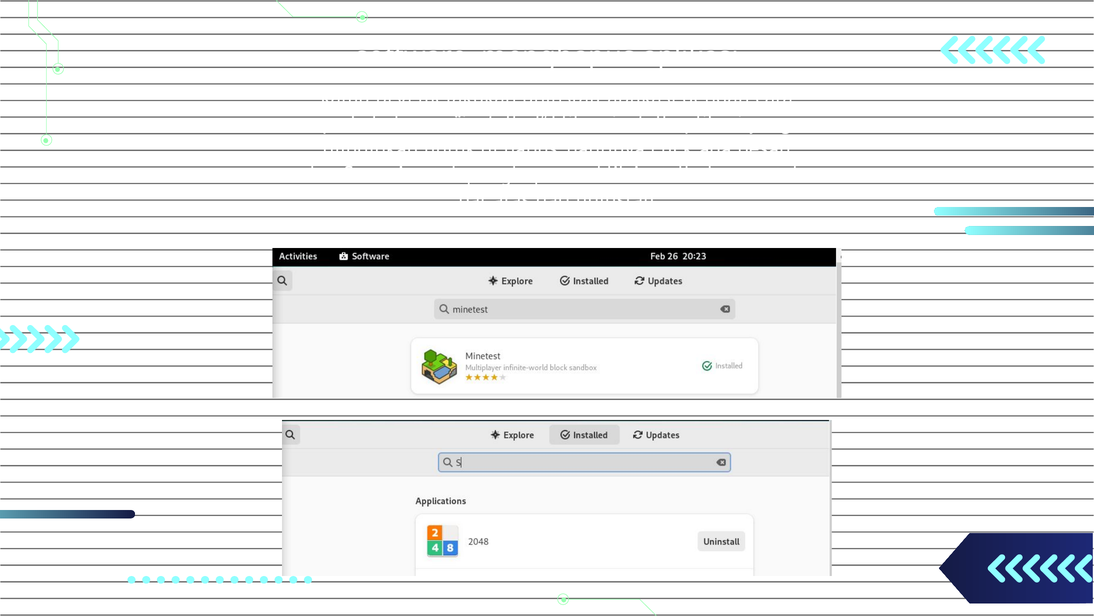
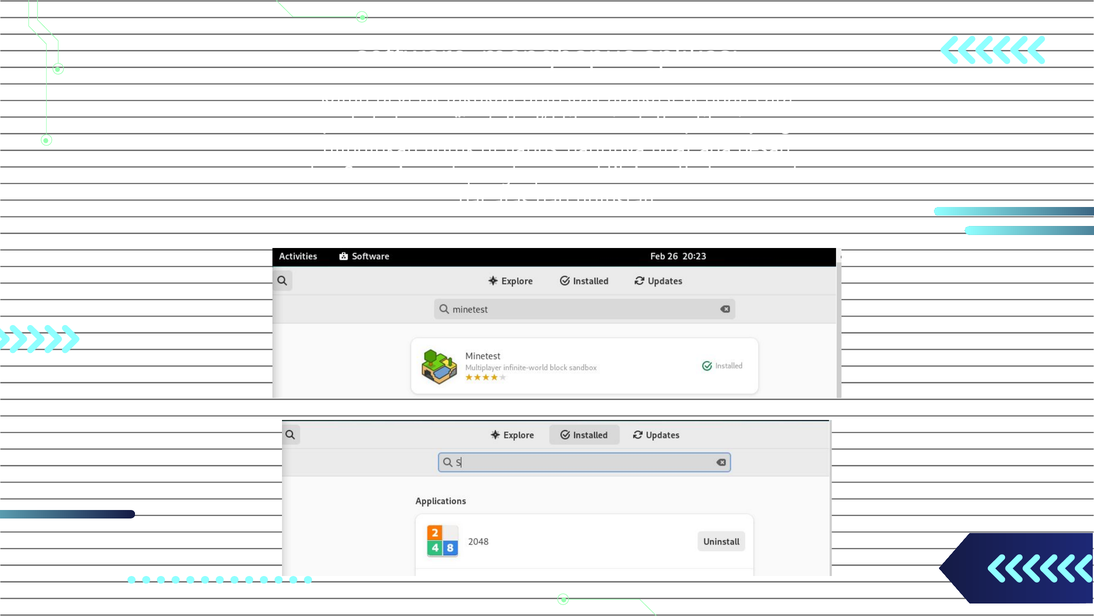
click: click -> lihat (672, 148)
